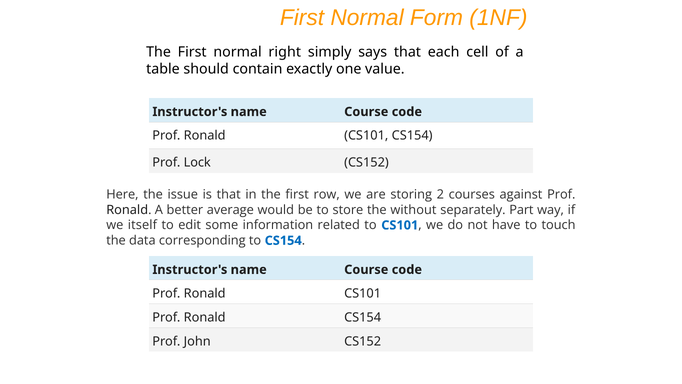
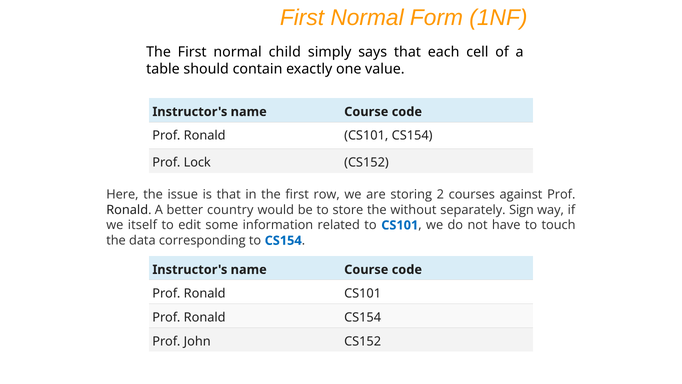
right: right -> child (285, 52)
average: average -> country (230, 210)
Part: Part -> Sign (521, 210)
